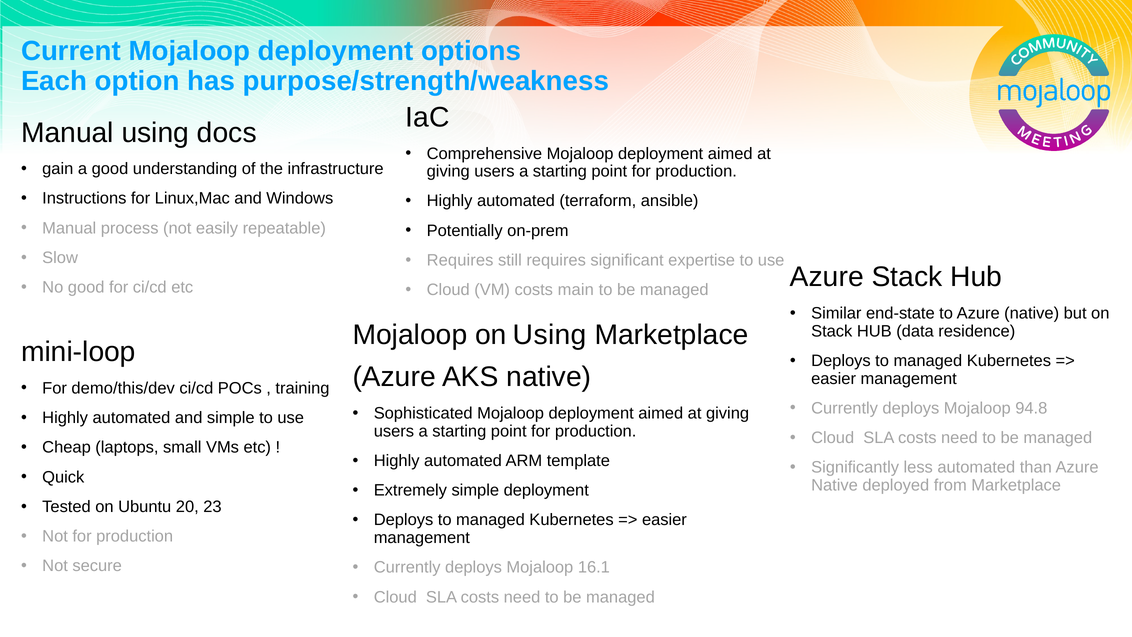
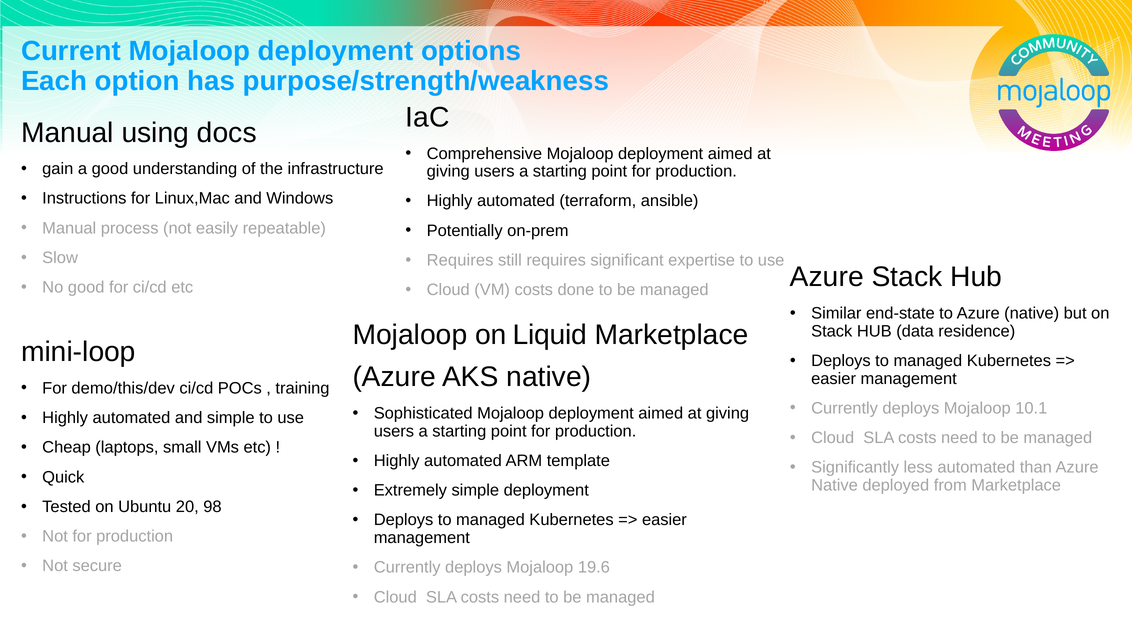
main: main -> done (576, 290)
on Using: Using -> Liquid (550, 335)
94.8: 94.8 -> 10.1 (1031, 408)
23: 23 -> 98 (212, 506)
16.1: 16.1 -> 19.6 (594, 567)
